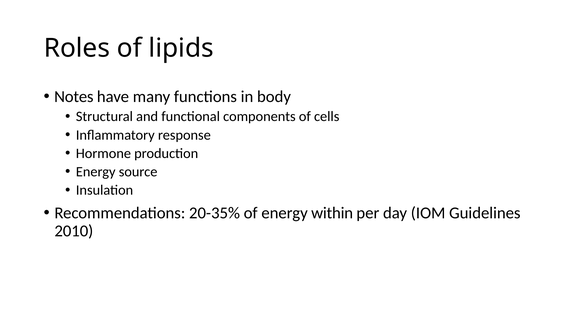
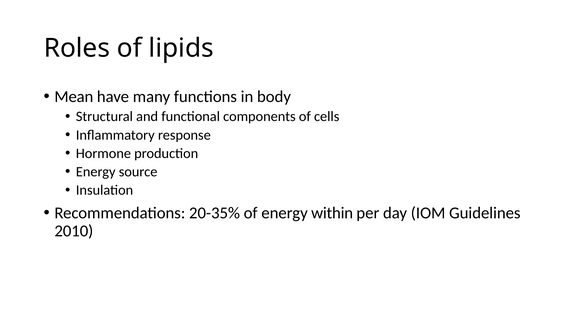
Notes: Notes -> Mean (74, 97)
